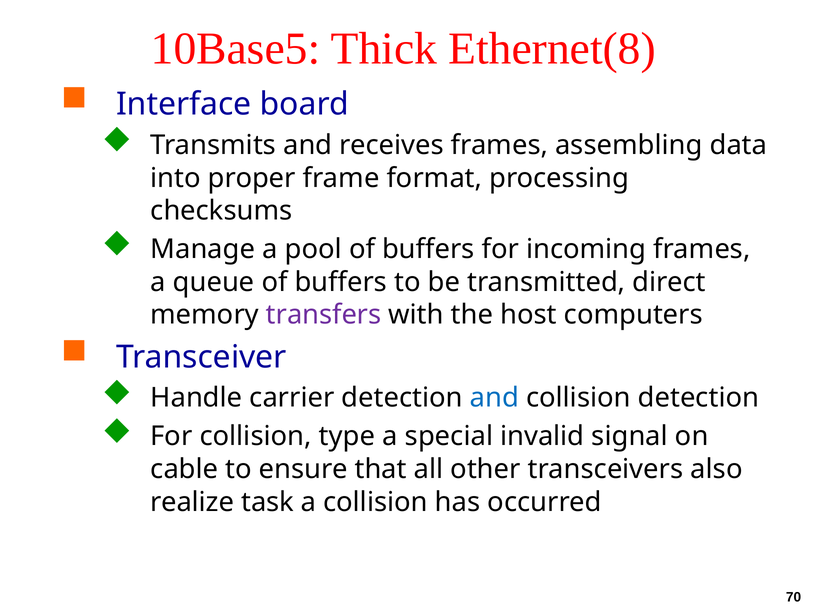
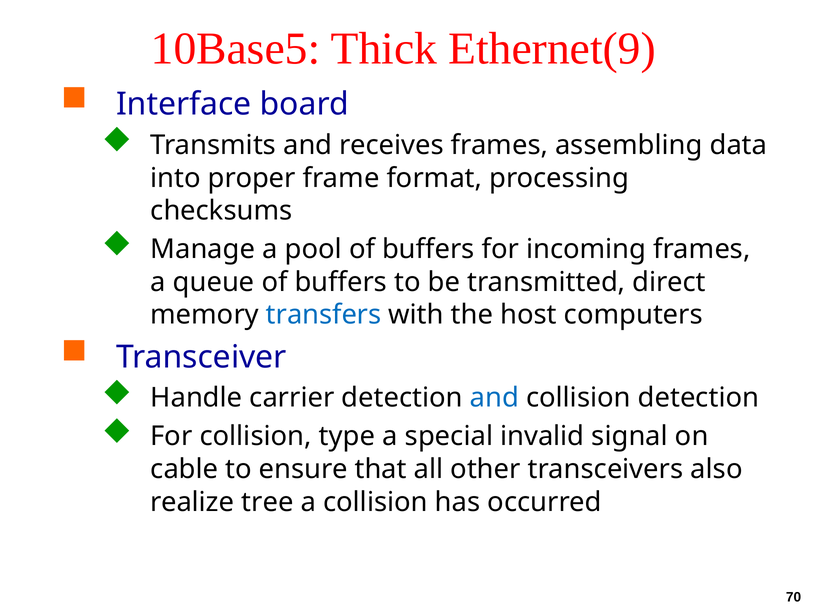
Ethernet(8: Ethernet(8 -> Ethernet(9 (552, 49)
transfers colour: purple -> blue (324, 315)
task: task -> tree (267, 502)
